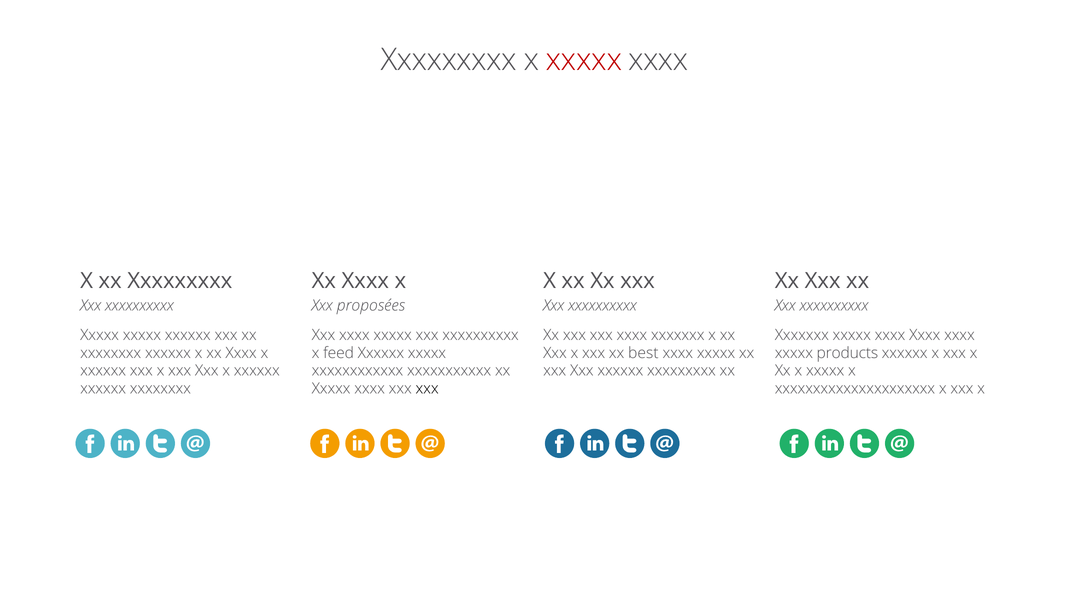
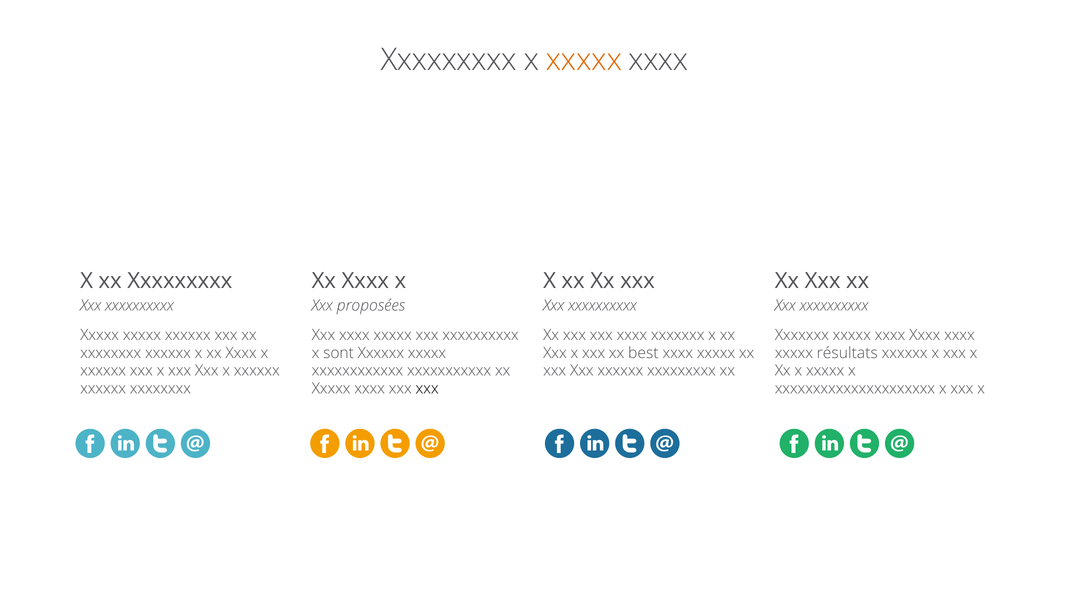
xxxxx colour: red -> orange (584, 60)
feed: feed -> sont (339, 353)
products: products -> résultats (847, 353)
